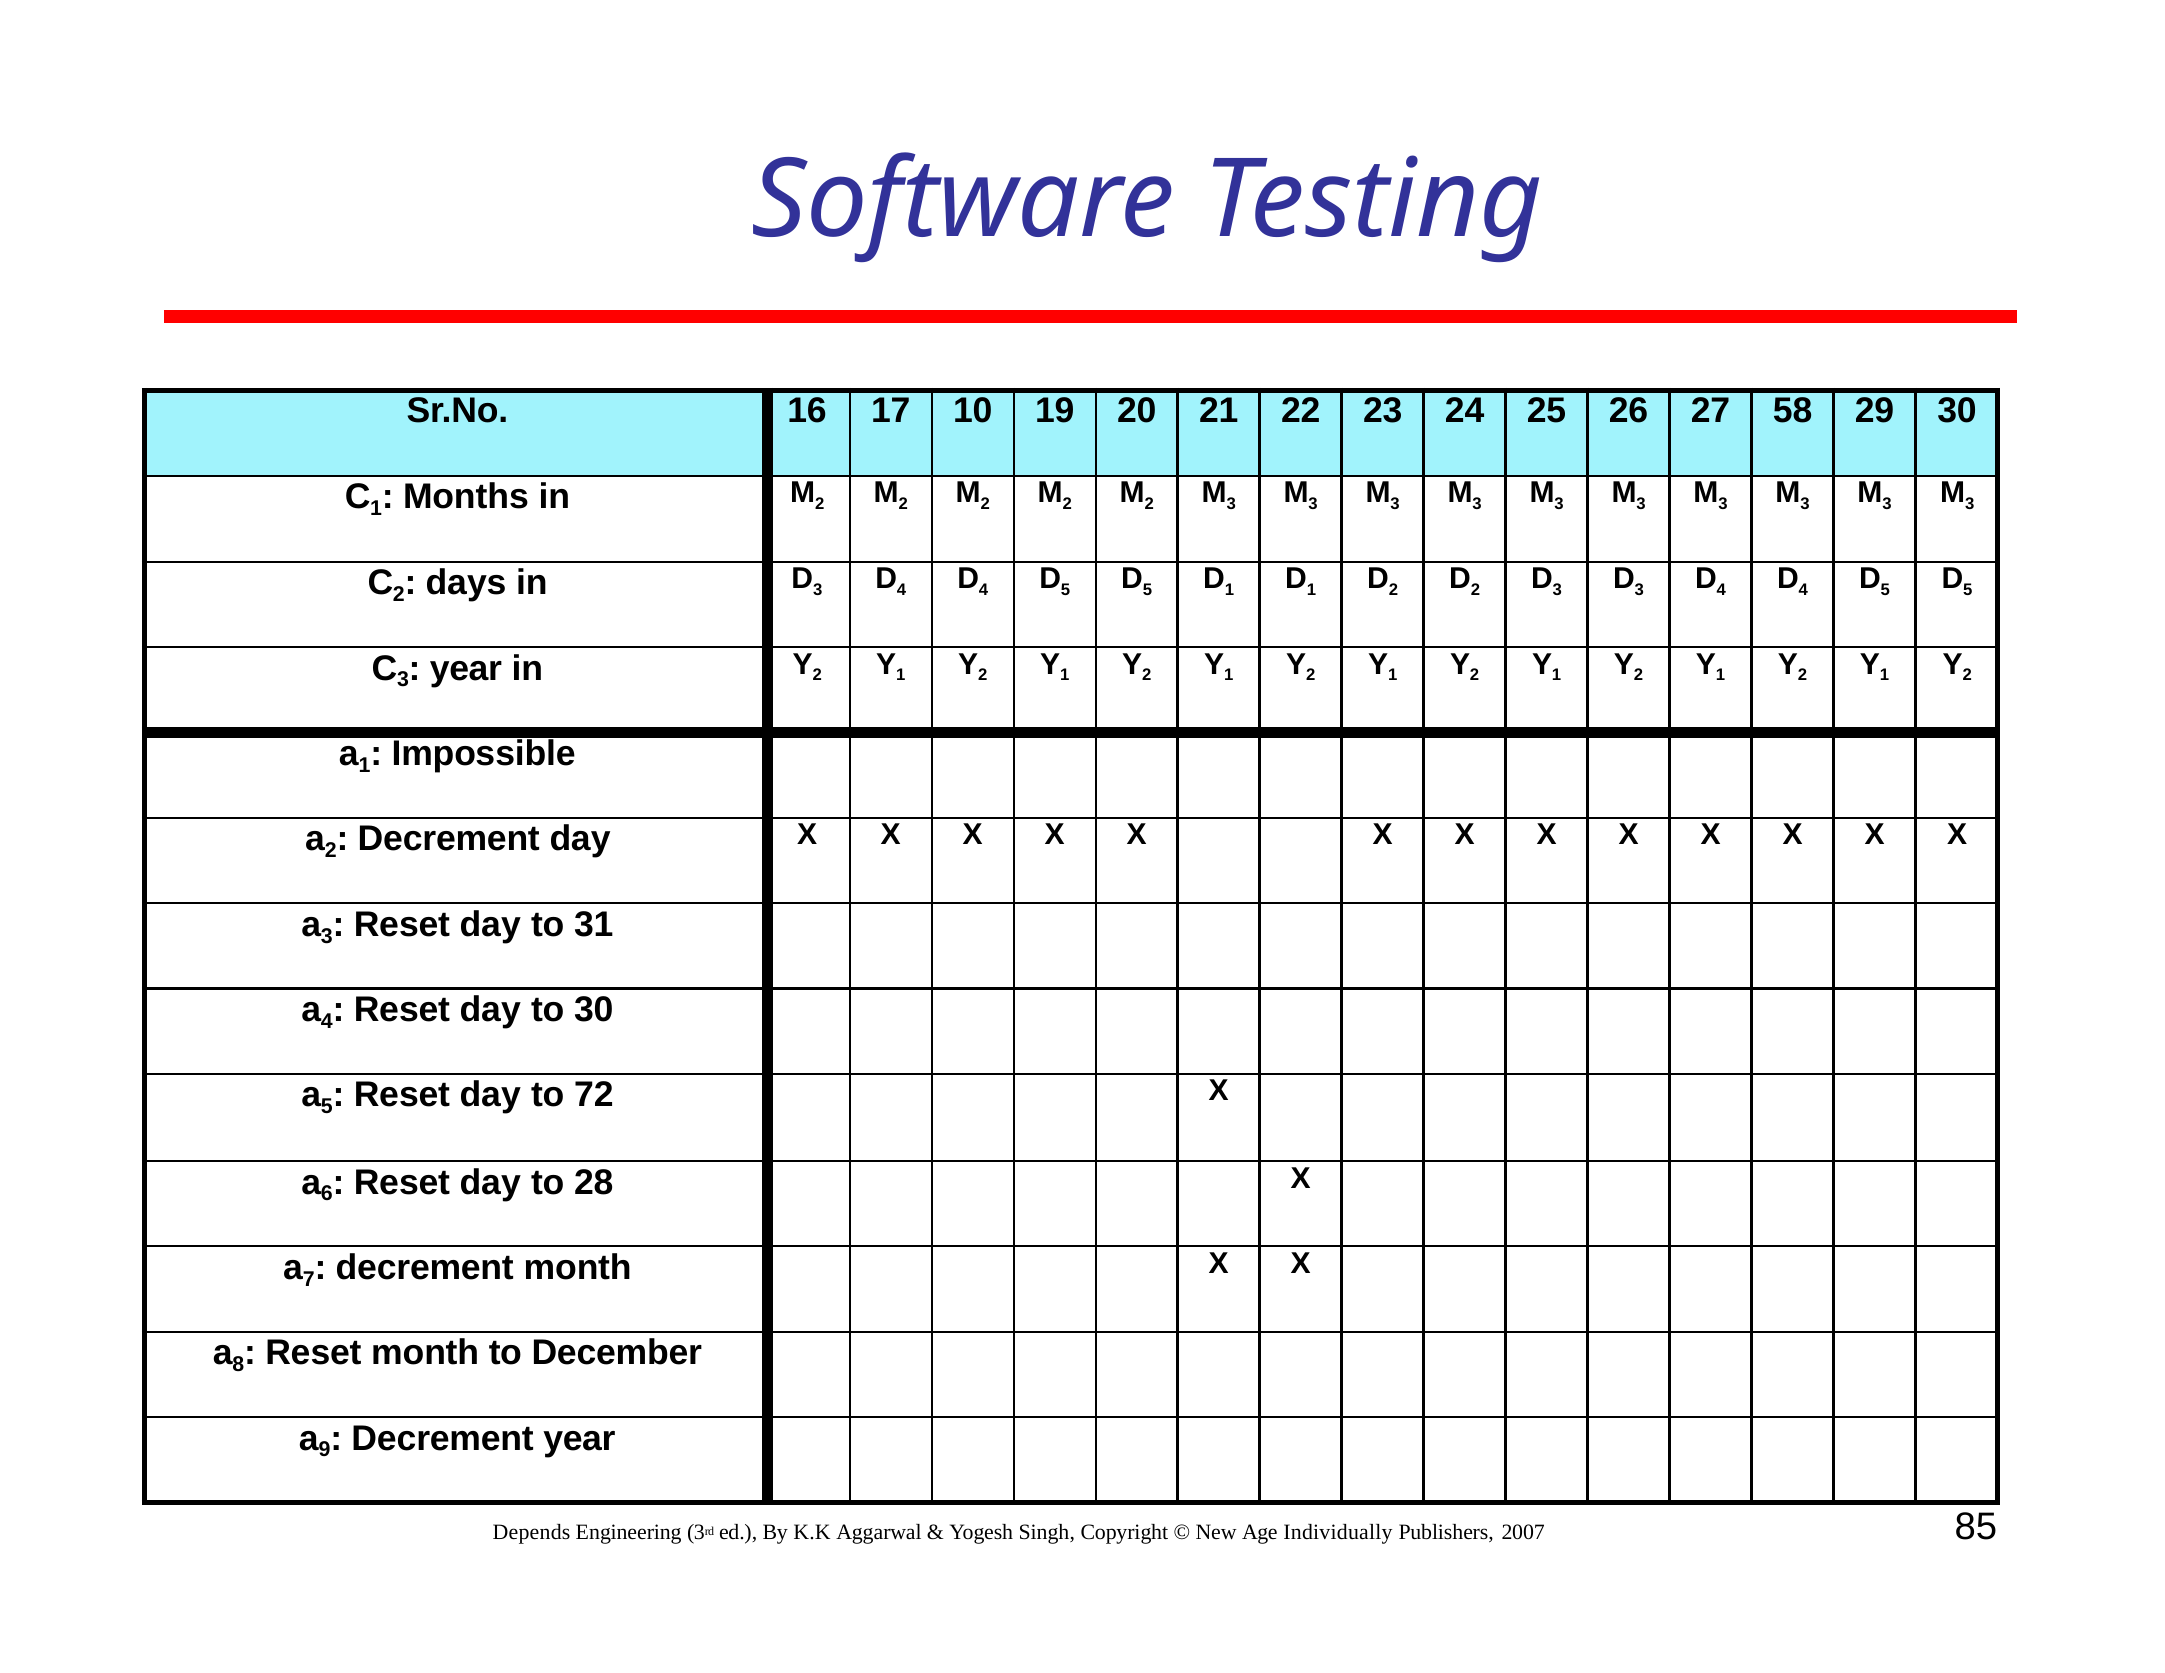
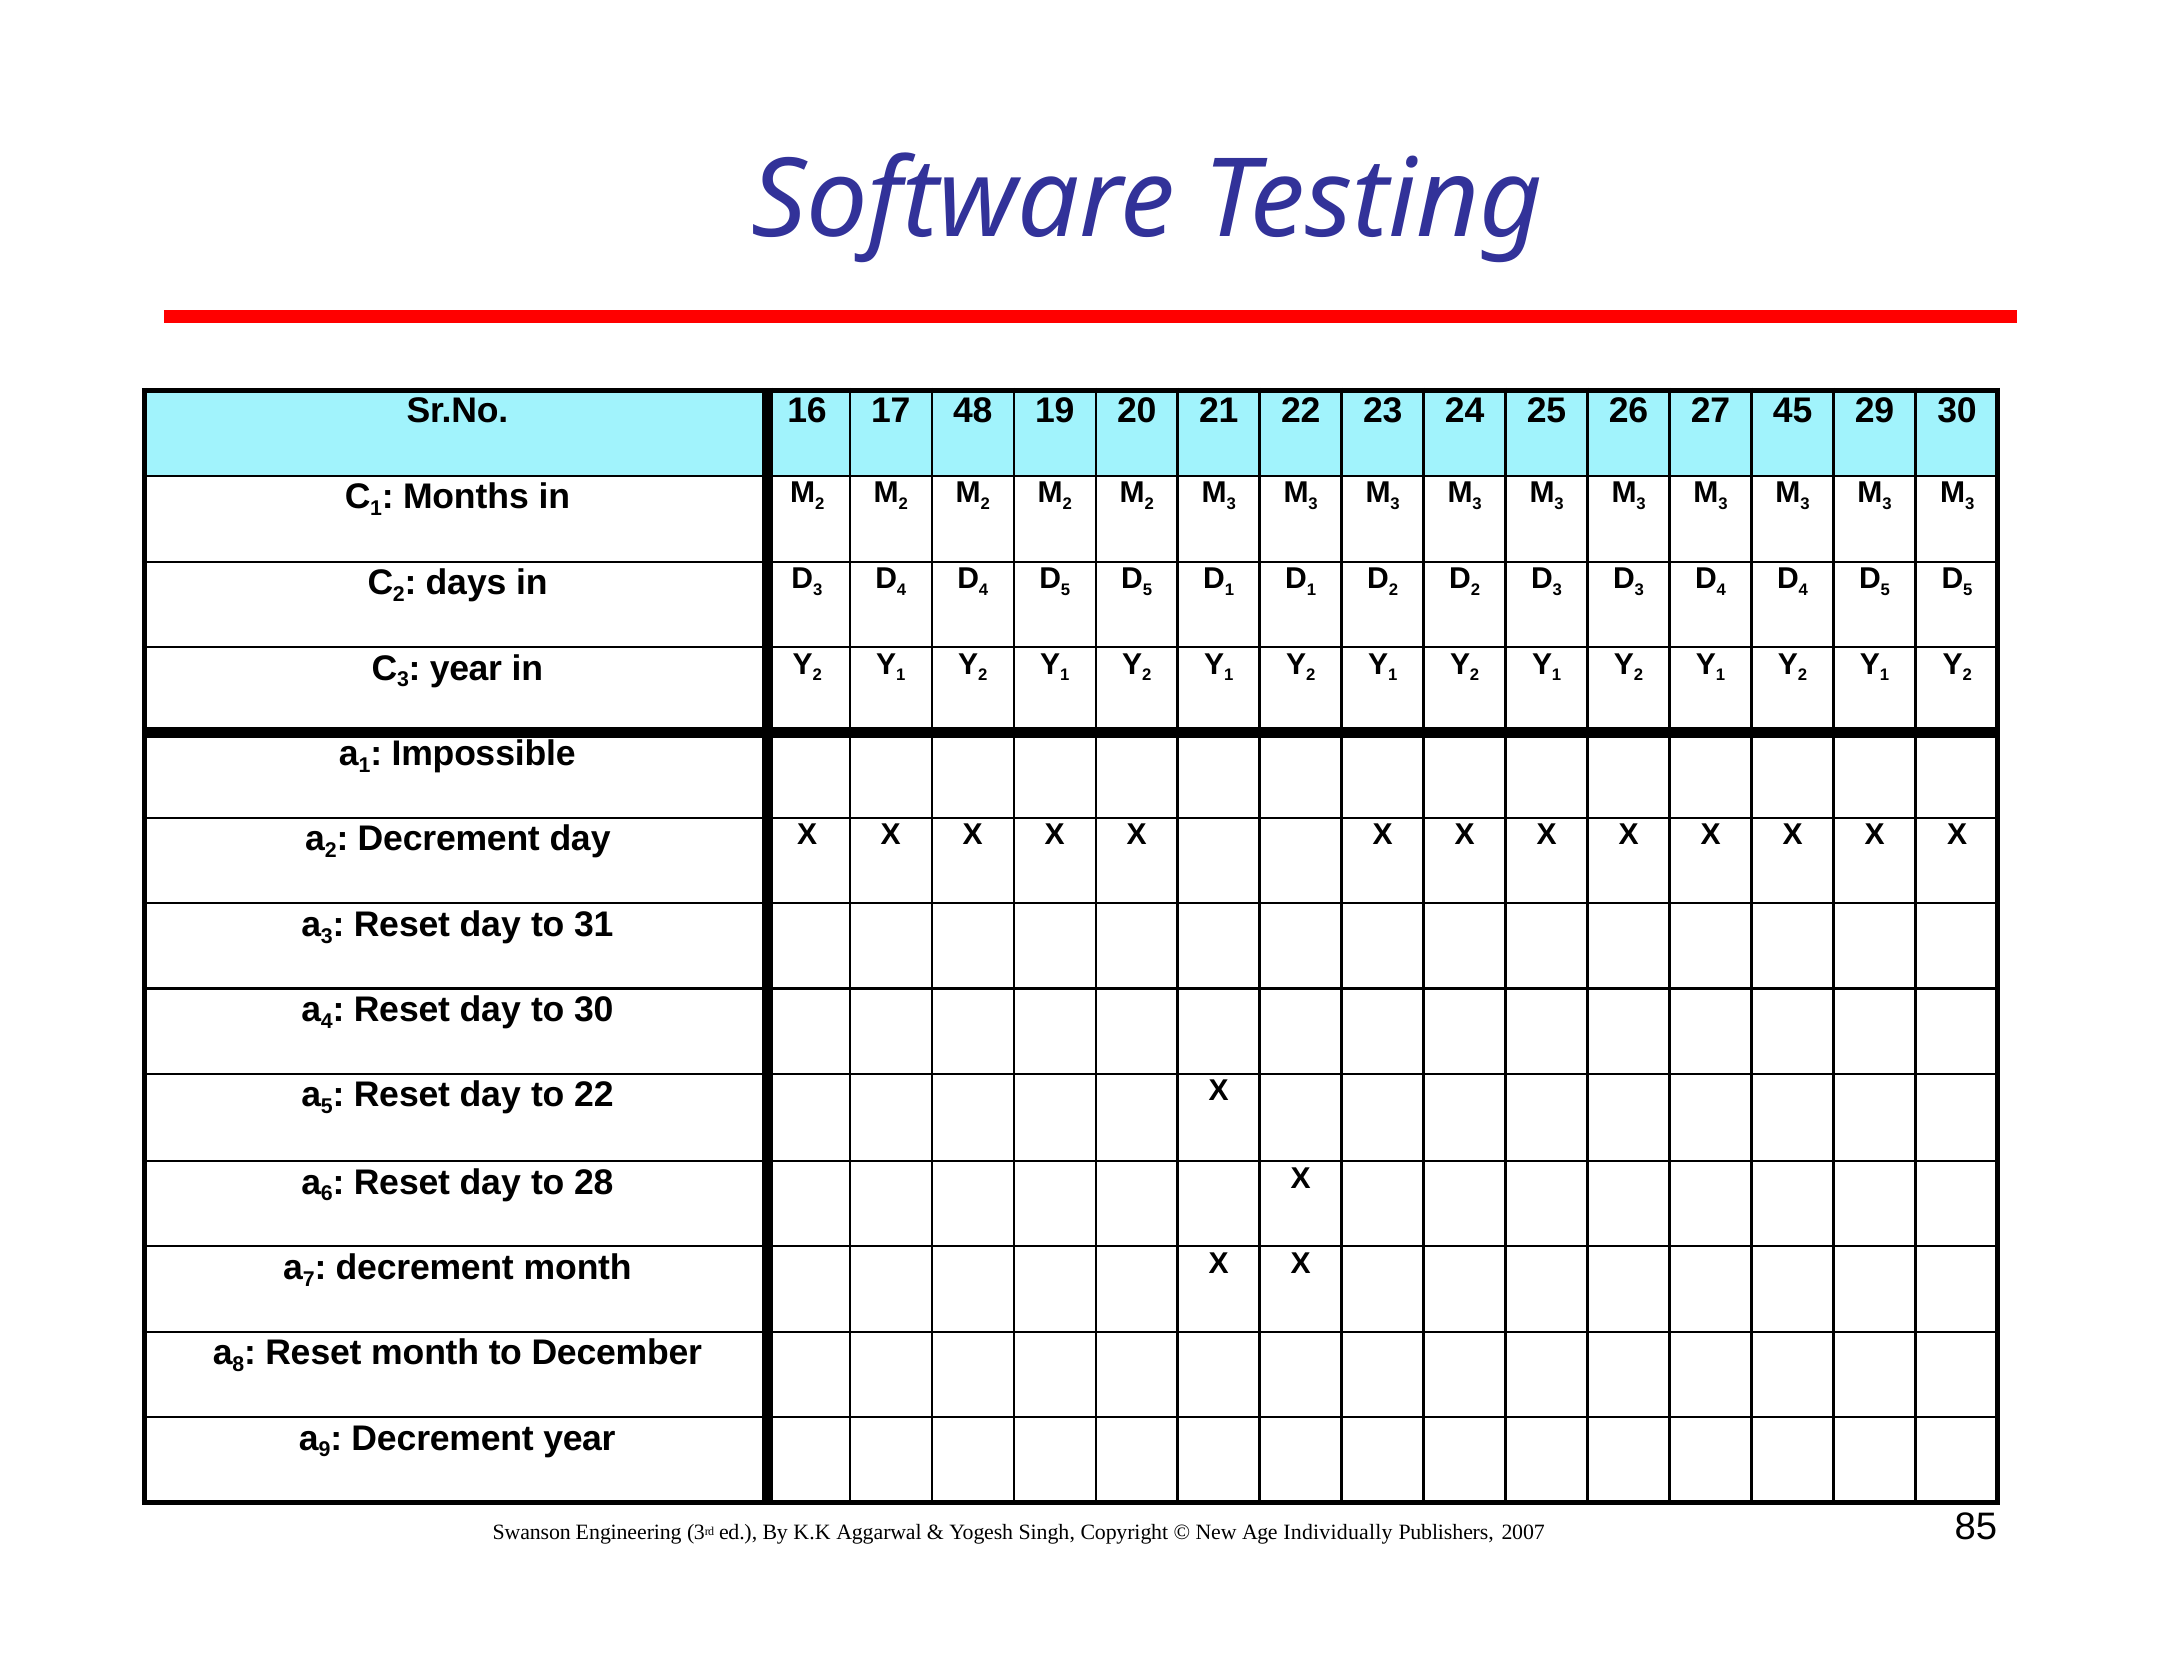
10: 10 -> 48 (973, 411)
58: 58 -> 45 (1793, 411)
to 72: 72 -> 22 (594, 1095)
Depends: Depends -> Swanson (532, 1533)
